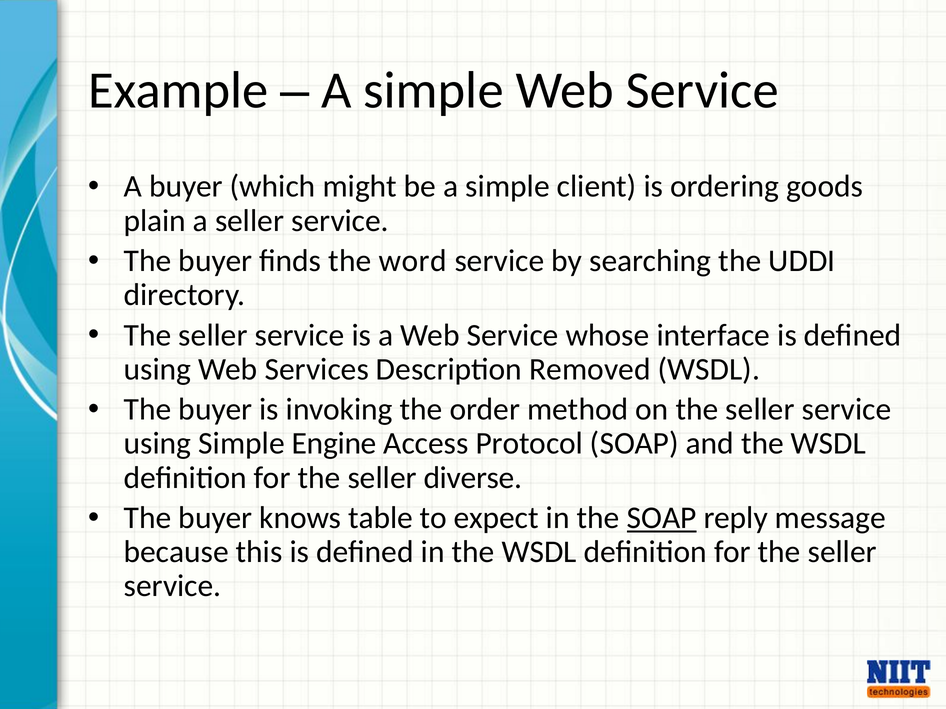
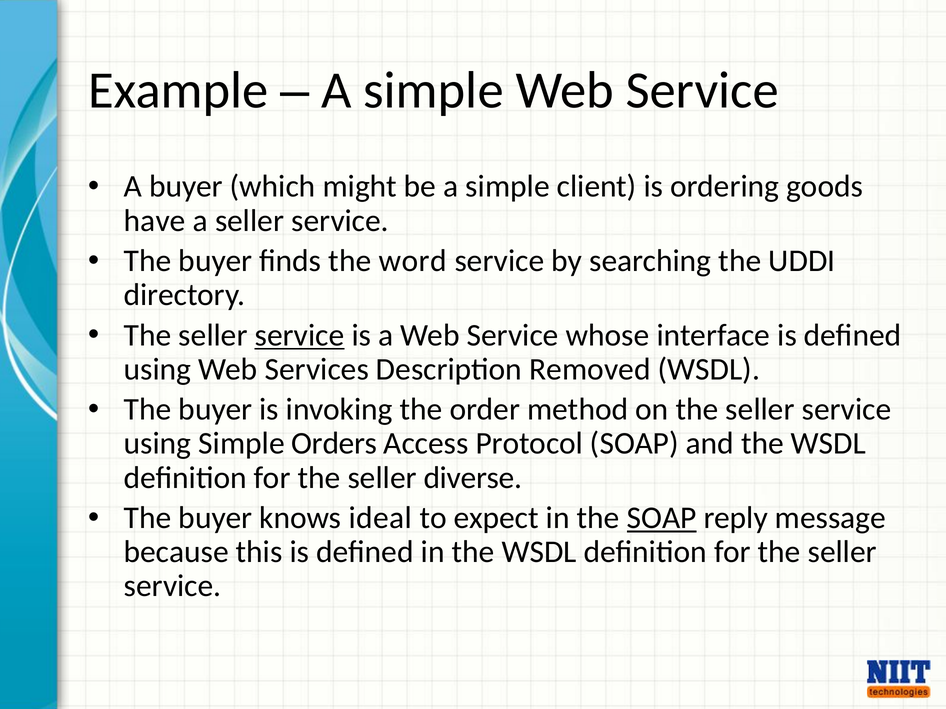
plain: plain -> have (155, 221)
service underline: none -> present (300, 335)
Engine: Engine -> Orders (334, 444)
table: table -> ideal (380, 518)
